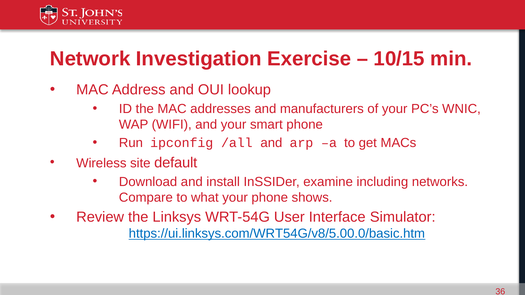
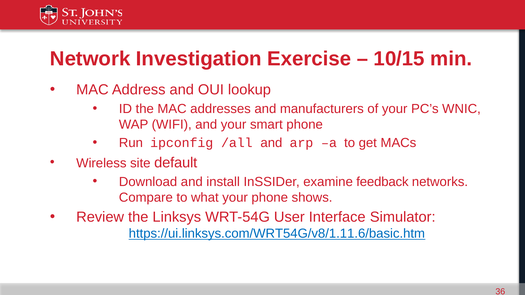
including: including -> feedback (382, 182)
https://ui.linksys.com/WRT54G/v8/5.00.0/basic.htm: https://ui.linksys.com/WRT54G/v8/5.00.0/basic.htm -> https://ui.linksys.com/WRT54G/v8/1.11.6/basic.htm (277, 234)
